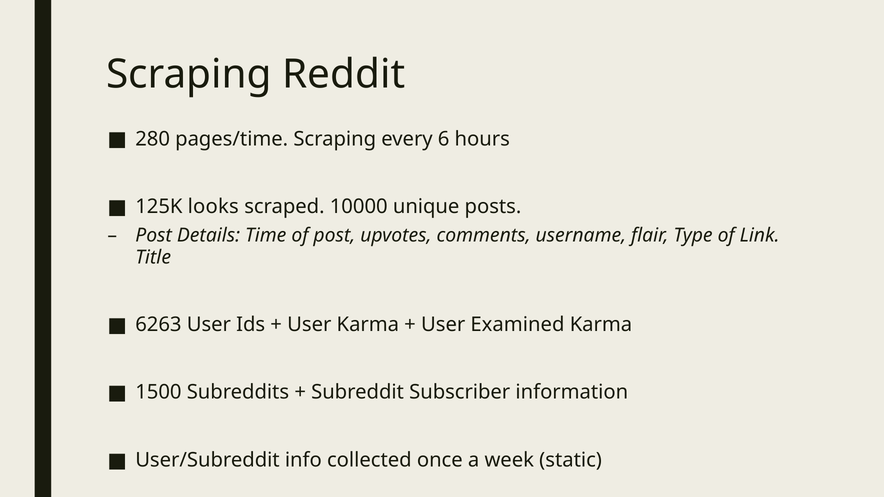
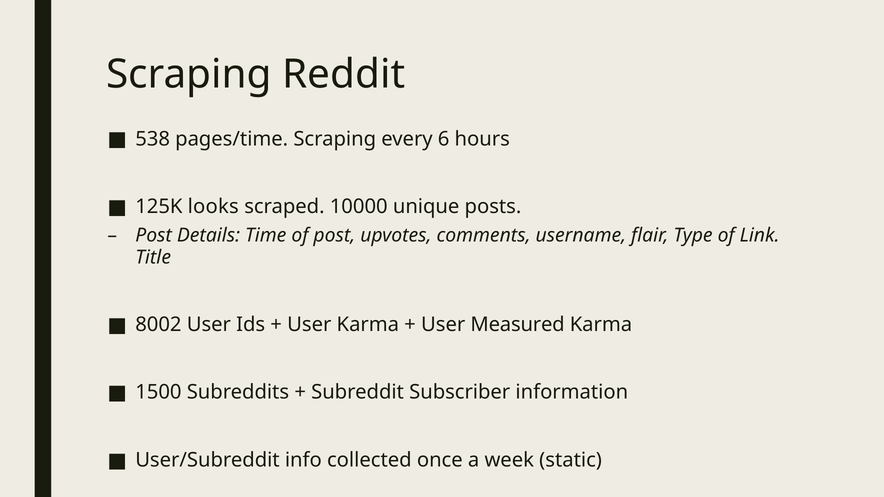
280: 280 -> 538 (153, 139)
6263: 6263 -> 8002 (158, 325)
Examined: Examined -> Measured (518, 325)
